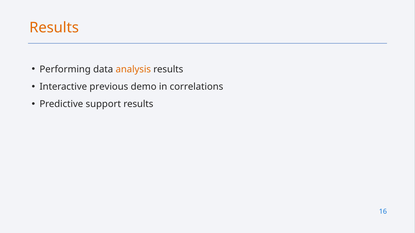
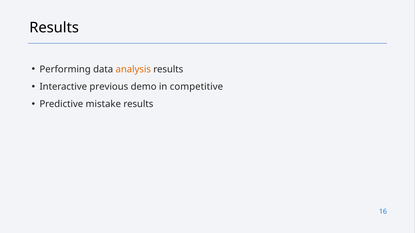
Results colour: orange -> black (54, 28)
correlations: correlations -> competitive (196, 87)
support: support -> mistake (103, 104)
